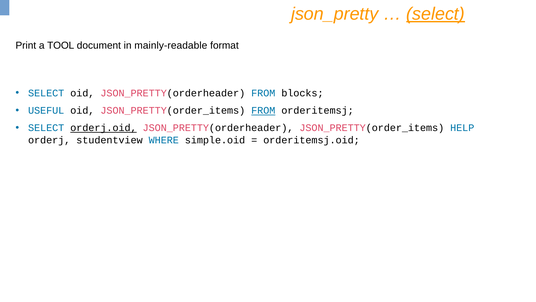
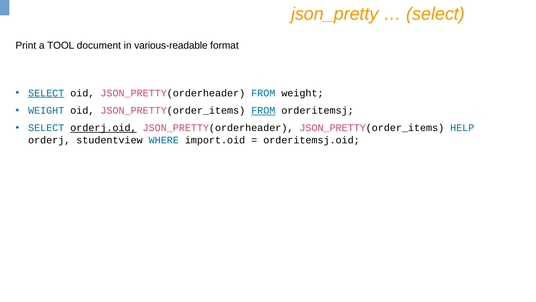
select underline: present -> none (436, 14)
mainly-readable: mainly-readable -> various-readable (171, 46)
SELECT underline: none -> present (46, 93)
FROM blocks: blocks -> weight (302, 93)
USEFUL: USEFUL -> WEIGHT (46, 110)
simple.oid: simple.oid -> import.oid (215, 140)
